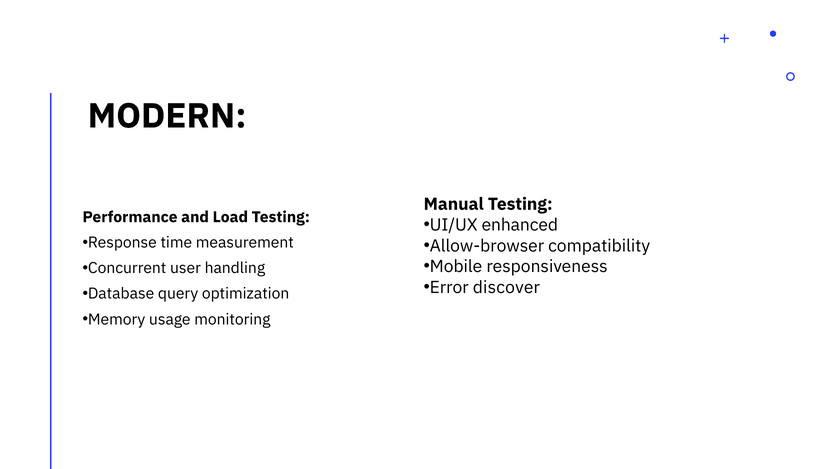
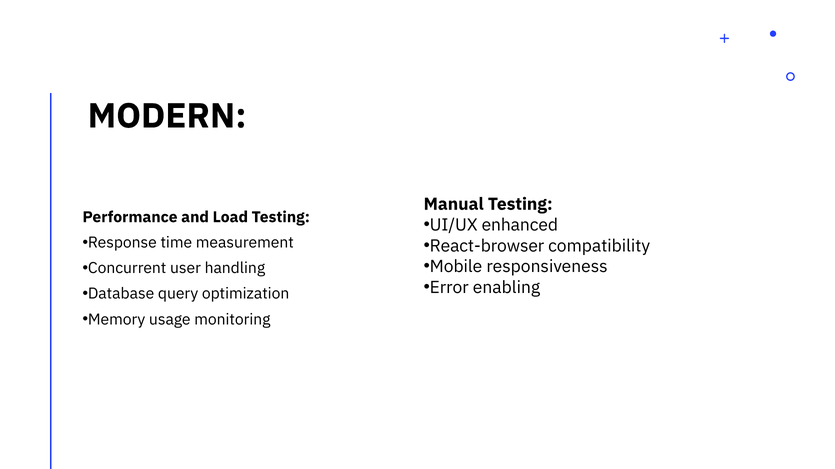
Allow-browser: Allow-browser -> React-browser (487, 246)
discover: discover -> enabling (506, 288)
